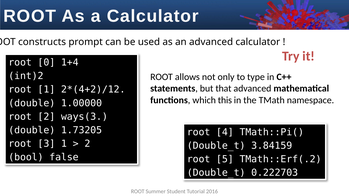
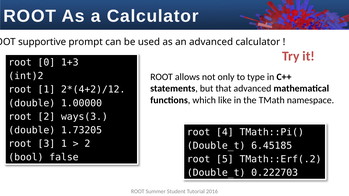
constructs: constructs -> supportive (42, 42)
1+4: 1+4 -> 1+3 (70, 63)
this: this -> like (225, 100)
3.84159: 3.84159 -> 6.45185 (272, 146)
